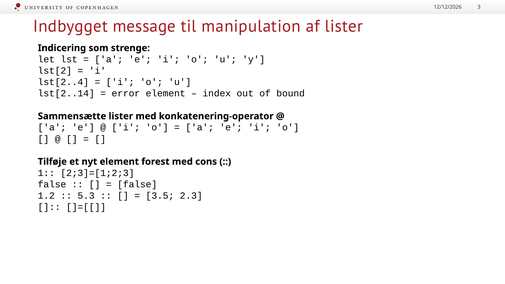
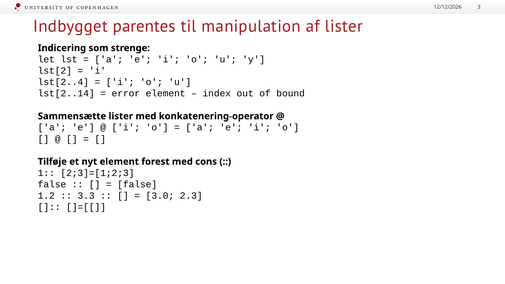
message: message -> parentes (144, 26)
5.3: 5.3 -> 3.3 (86, 196)
3.5: 3.5 -> 3.0 (160, 196)
